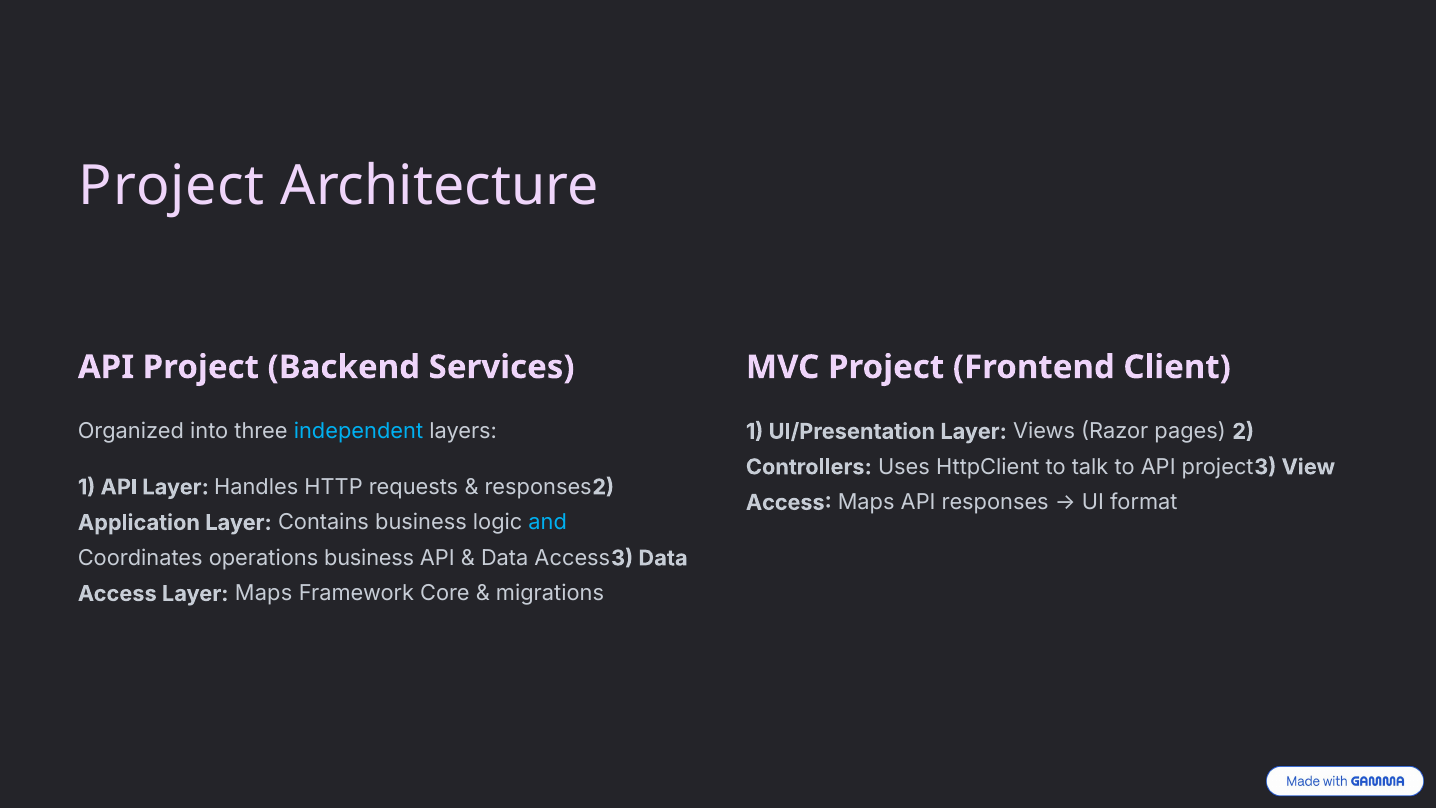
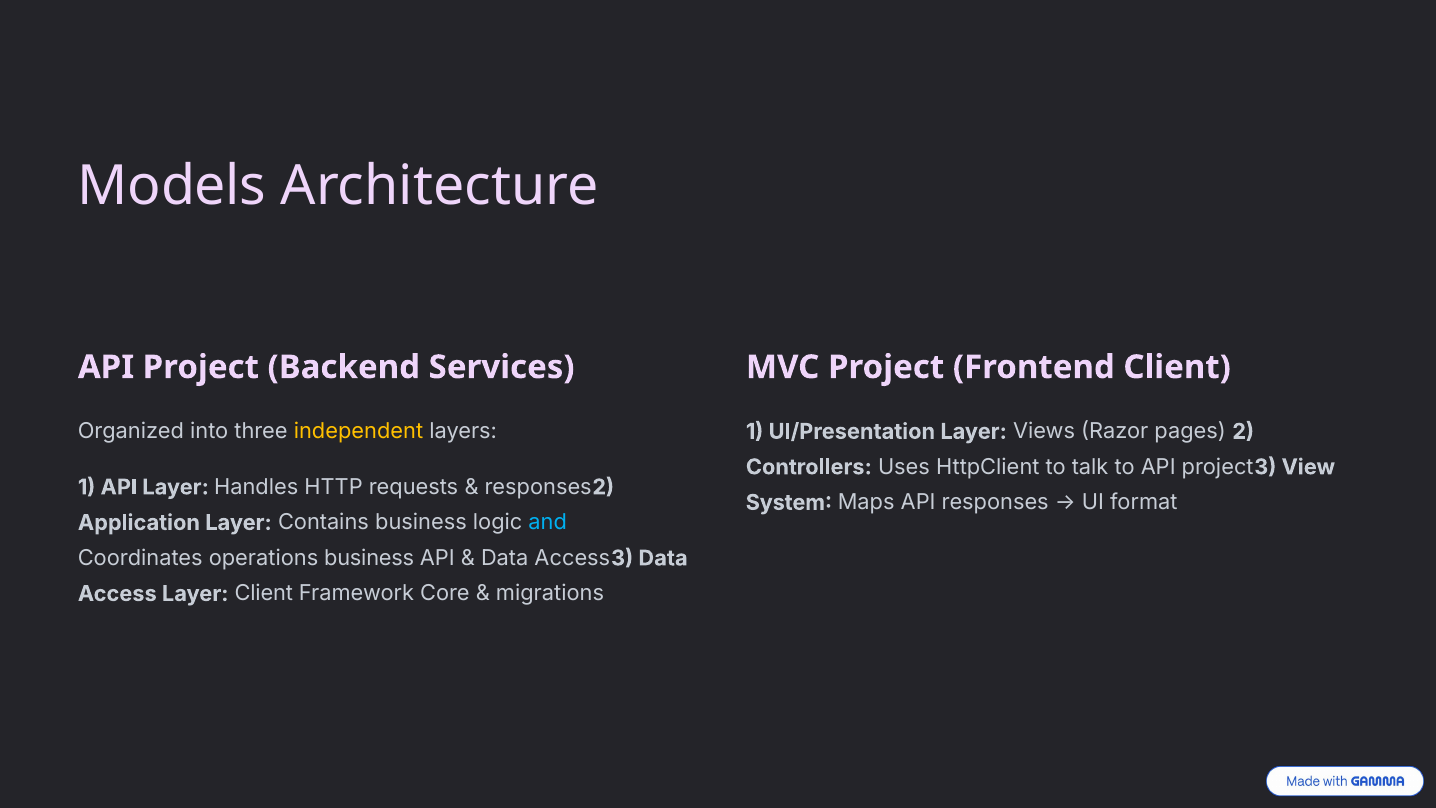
Project: Project -> Models (172, 186)
independent colour: light blue -> yellow (358, 431)
Access: Access -> System (789, 502)
Layer Maps: Maps -> Client (264, 594)
